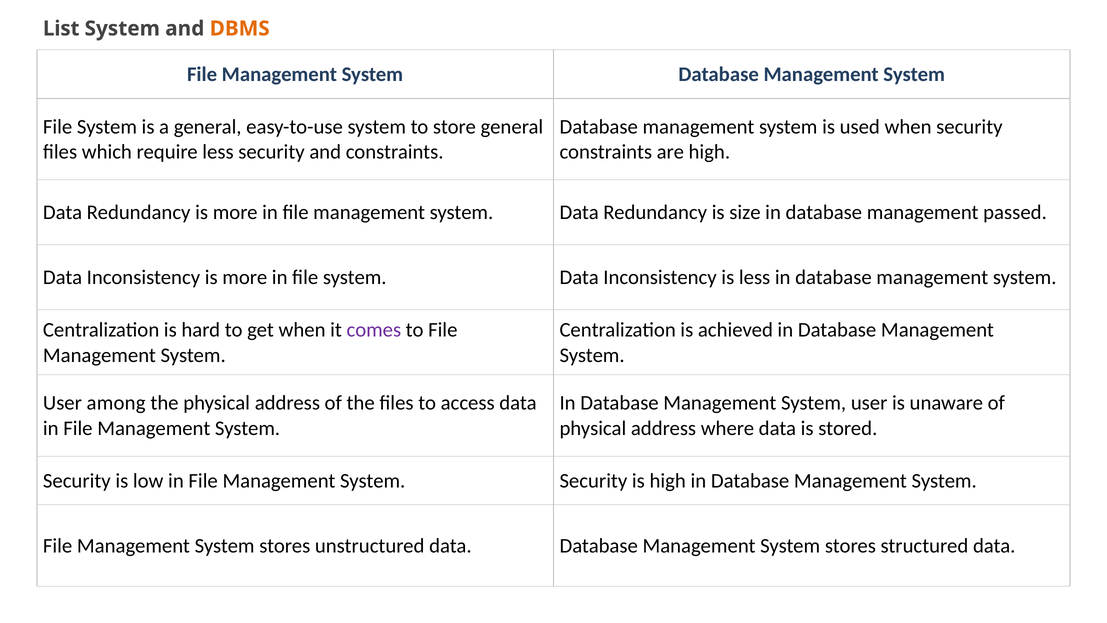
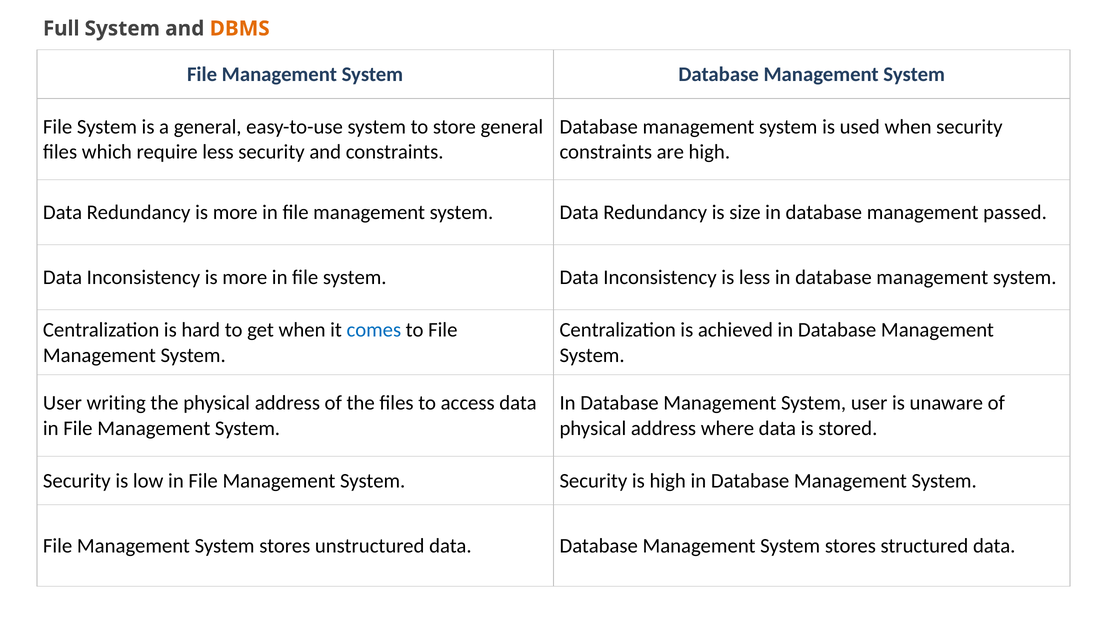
List: List -> Full (61, 29)
comes colour: purple -> blue (374, 330)
among: among -> writing (116, 403)
